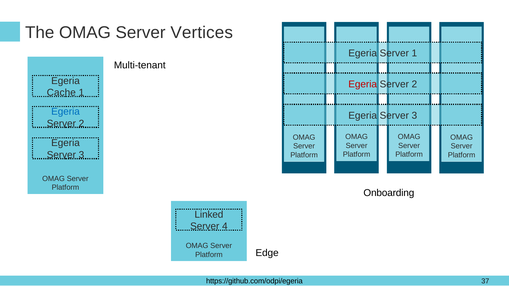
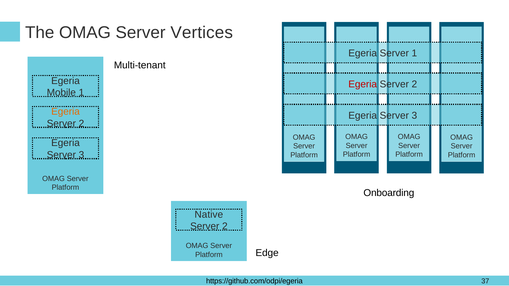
Cache: Cache -> Mobile (61, 93)
Egeria colour: blue -> orange (65, 112)
Linked: Linked -> Native (209, 215)
4: 4 -> 2 (225, 227)
